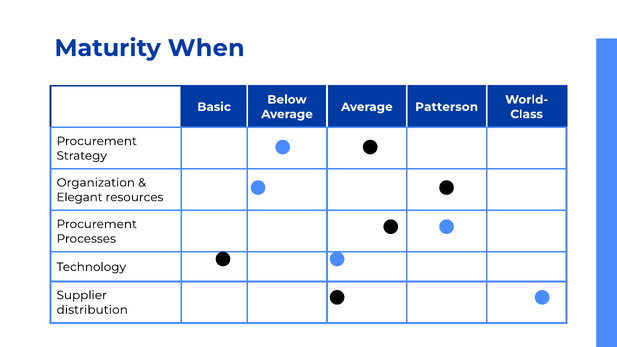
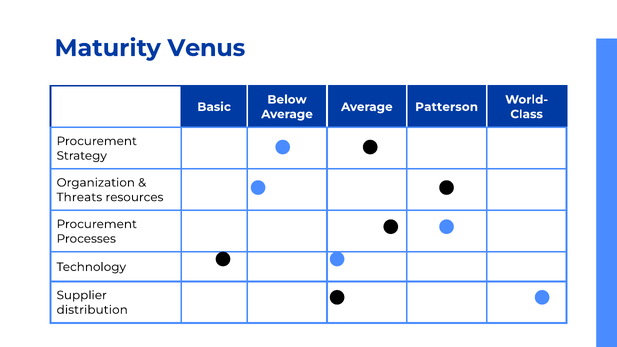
When: When -> Venus (206, 48)
Elegant: Elegant -> Threats (79, 197)
